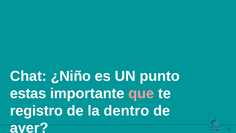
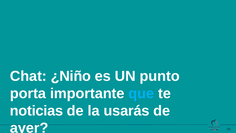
estas: estas -> porta (28, 93)
que colour: pink -> light blue (141, 93)
registro: registro -> noticias (36, 111)
dentro: dentro -> usarás (127, 111)
